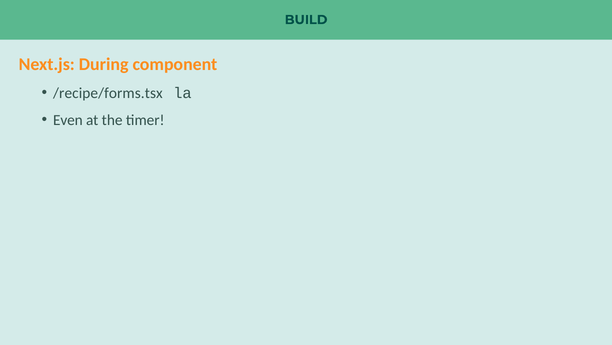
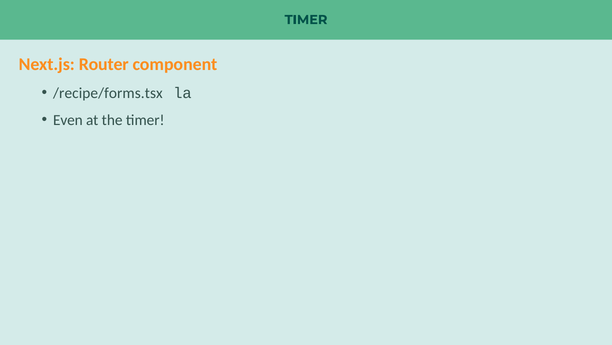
BUILD: BUILD -> TIMER (306, 20)
During: During -> Router (104, 64)
